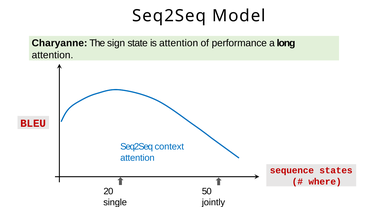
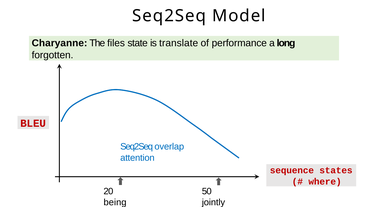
sign: sign -> files (116, 43)
is attention: attention -> translate (179, 43)
attention: attention -> forgotten (53, 55)
context: context -> overlap (169, 147)
single: single -> being (115, 202)
